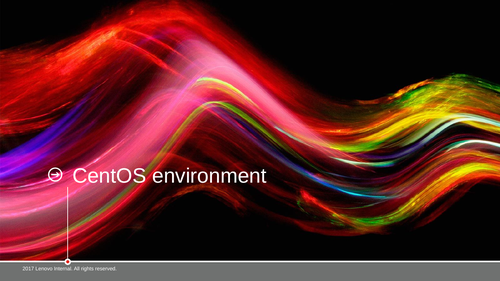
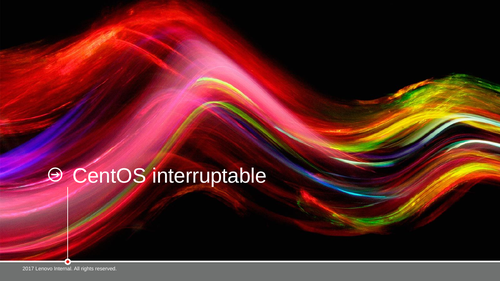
environment: environment -> interruptable (209, 176)
